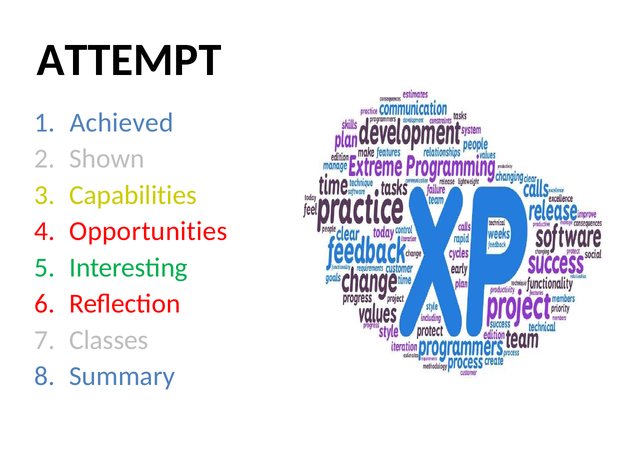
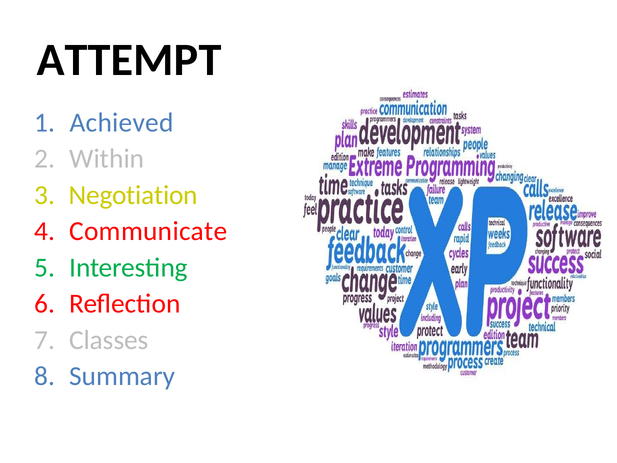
Shown: Shown -> Within (107, 159)
Capabilities: Capabilities -> Negotiation (133, 195)
Opportunities: Opportunities -> Communicate (148, 231)
